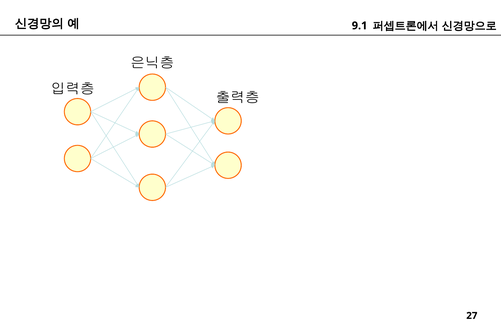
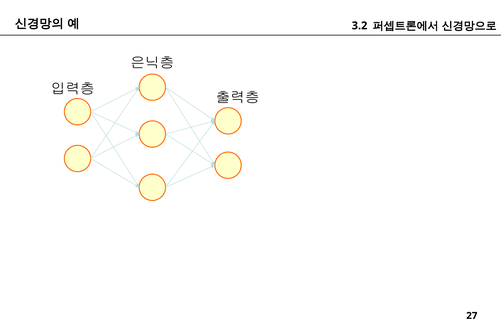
9.1: 9.1 -> 3.2 (360, 26)
